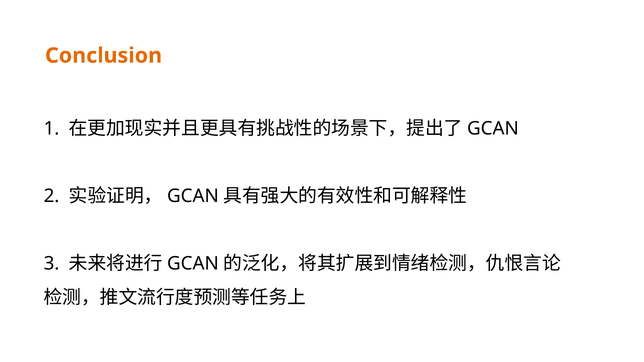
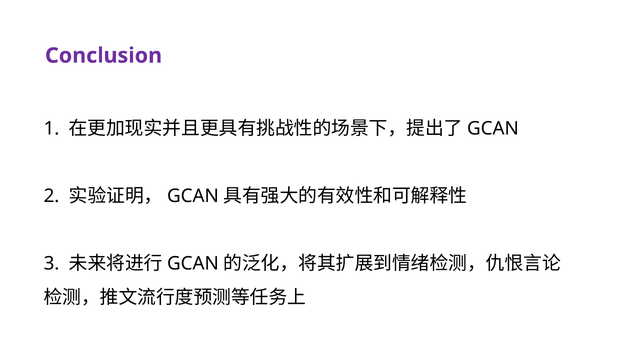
Conclusion colour: orange -> purple (104, 56)
